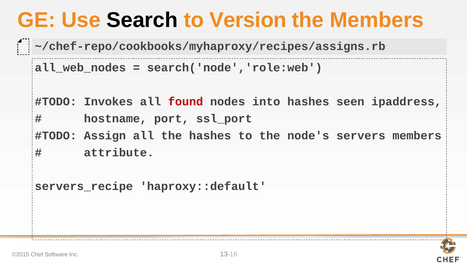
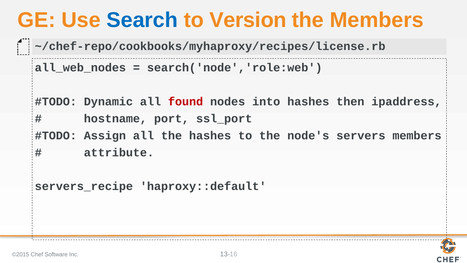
Search colour: black -> blue (142, 20)
~/chef-repo/cookbooks/myhaproxy/recipes/assigns.rb: ~/chef-repo/cookbooks/myhaproxy/recipes/assigns.rb -> ~/chef-repo/cookbooks/myhaproxy/recipes/license.rb (210, 46)
Invokes: Invokes -> Dynamic (108, 102)
seen: seen -> then (350, 102)
